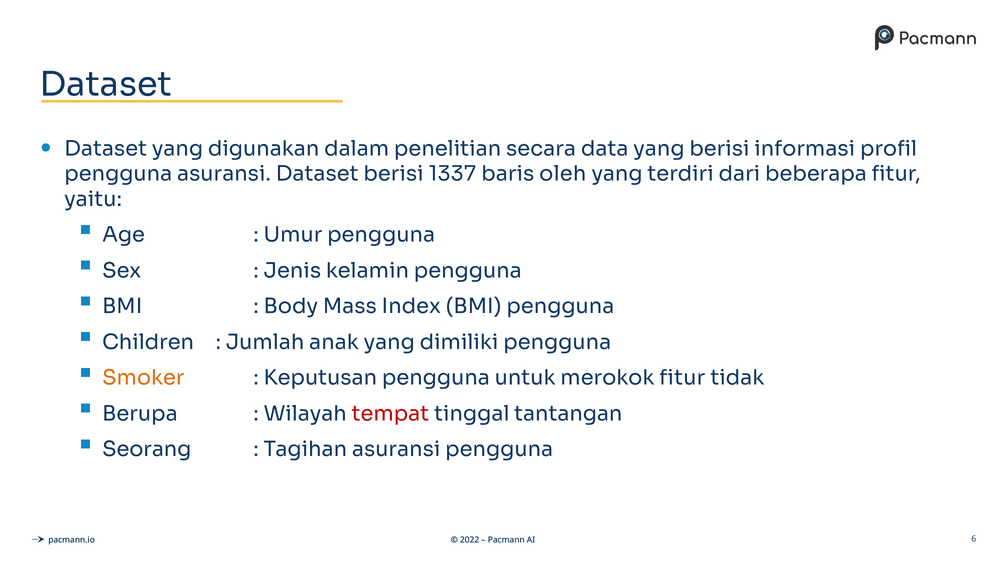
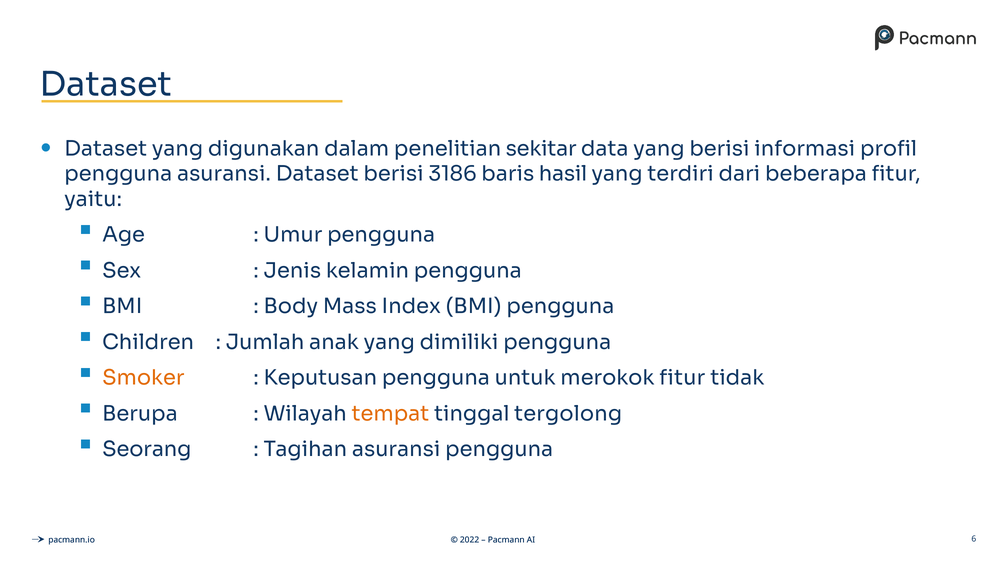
secara: secara -> sekitar (541, 149)
1337: 1337 -> 3186 (453, 174)
oleh: oleh -> hasil (563, 174)
tempat colour: red -> orange (390, 414)
tantangan: tantangan -> tergolong (568, 414)
